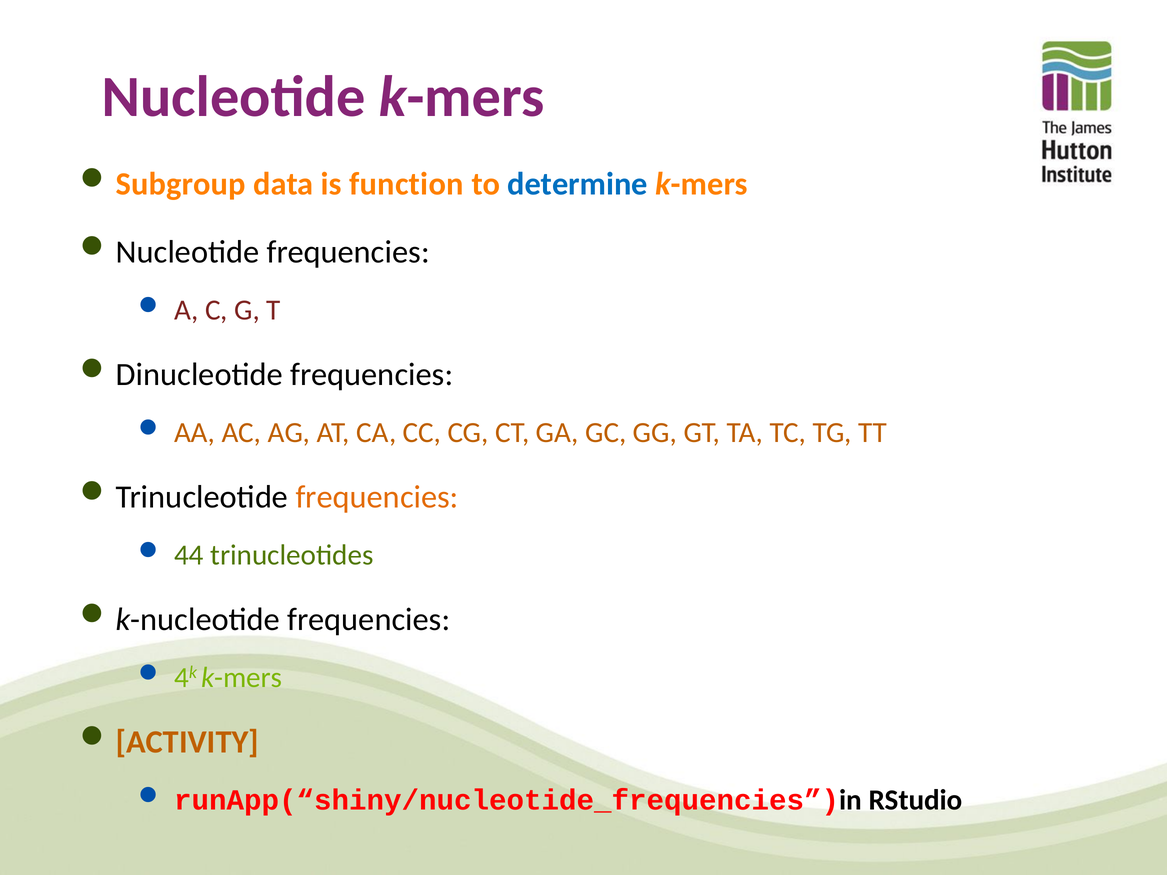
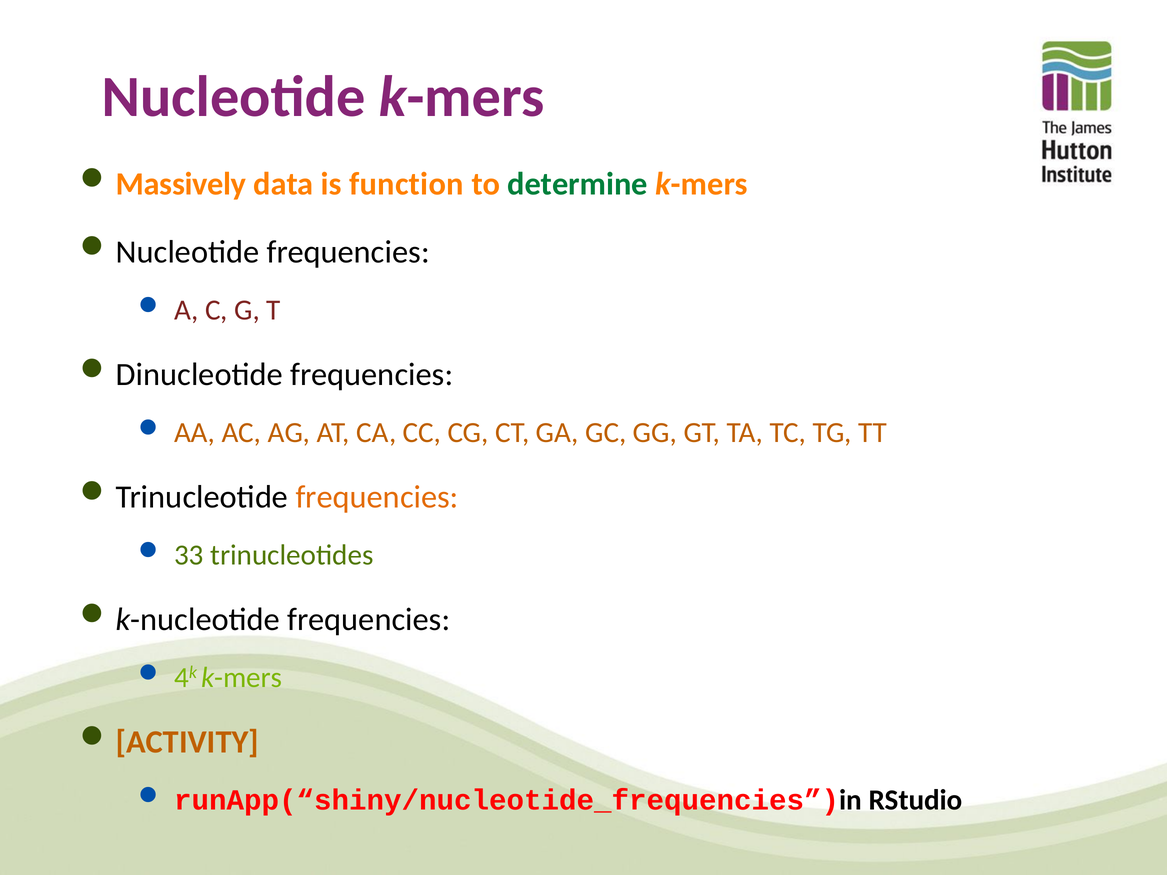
Subgroup: Subgroup -> Massively (181, 184)
determine colour: blue -> green (578, 184)
44: 44 -> 33 (189, 555)
